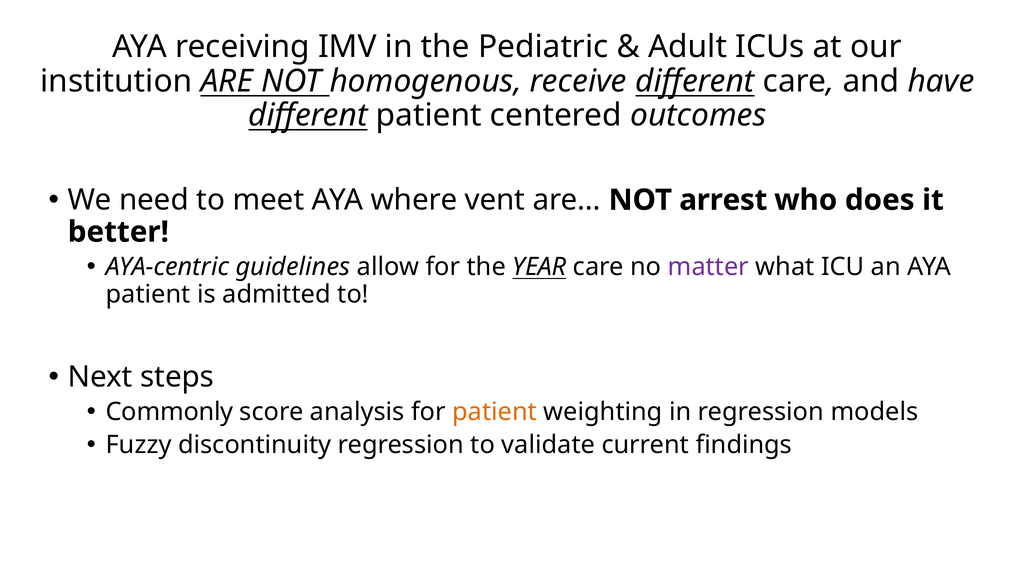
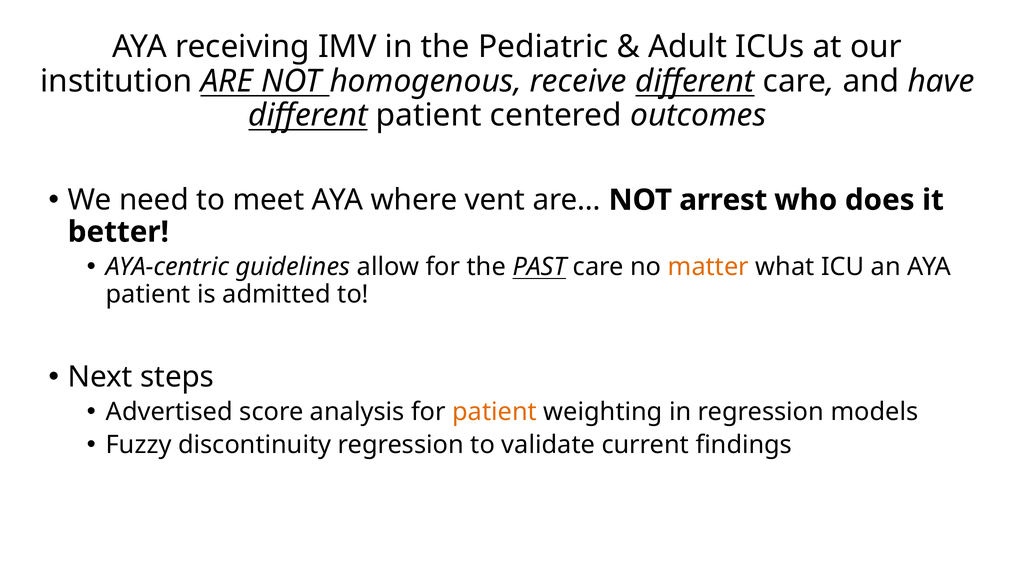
YEAR: YEAR -> PAST (539, 267)
matter colour: purple -> orange (708, 267)
Commonly: Commonly -> Advertised (169, 412)
